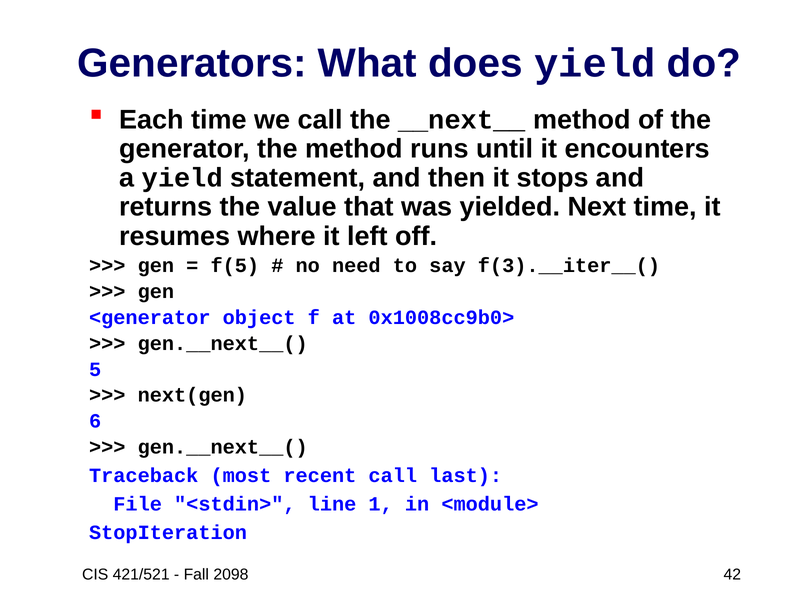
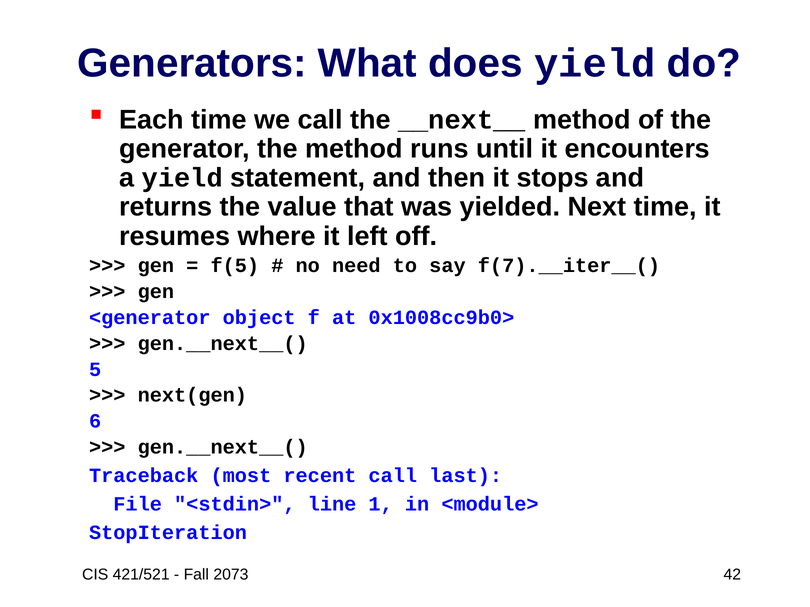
f(3).__iter__(: f(3).__iter__( -> f(7).__iter__( (569, 266)
2098: 2098 -> 2073 (231, 575)
